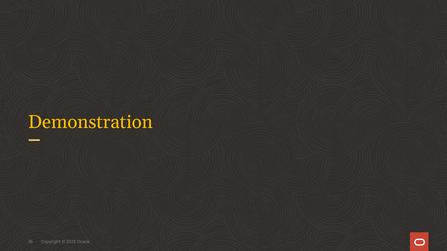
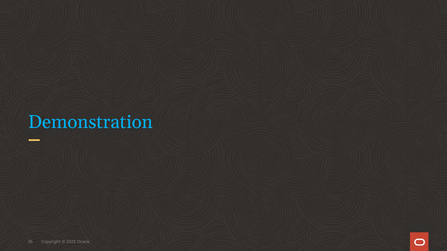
Demonstration colour: yellow -> light blue (91, 122)
